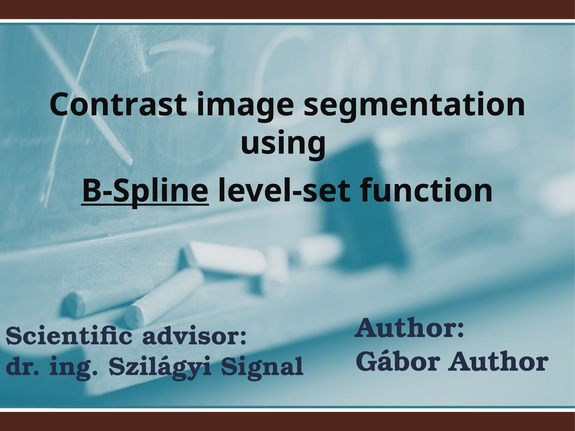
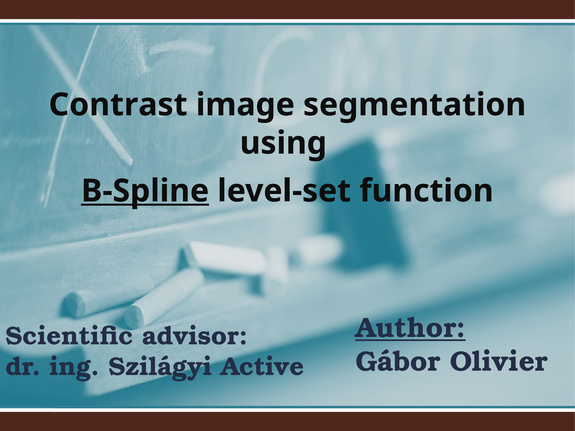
Author underline: none -> present (411, 328)
Gábor Author: Author -> Olivier (499, 362)
Signal: Signal -> Active (263, 367)
